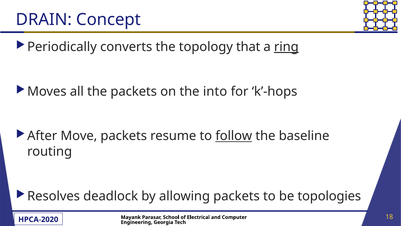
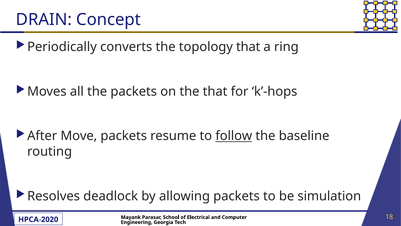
ring underline: present -> none (286, 47)
the into: into -> that (215, 91)
topologies: topologies -> simulation (329, 196)
